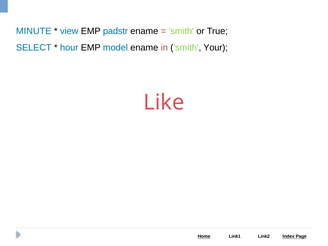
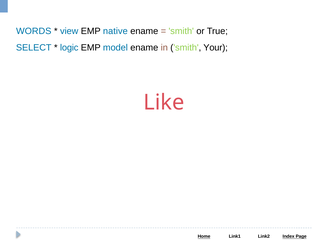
MINUTE: MINUTE -> WORDS (34, 31)
padstr: padstr -> native (115, 31)
hour: hour -> logic (69, 48)
